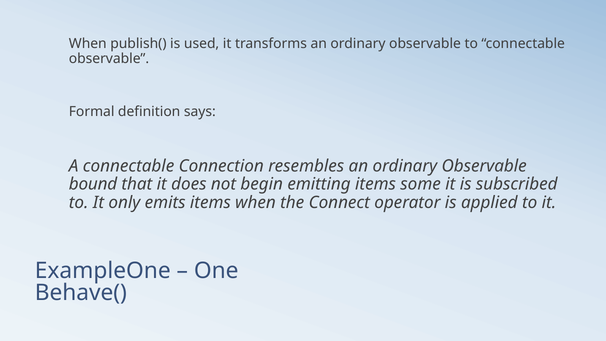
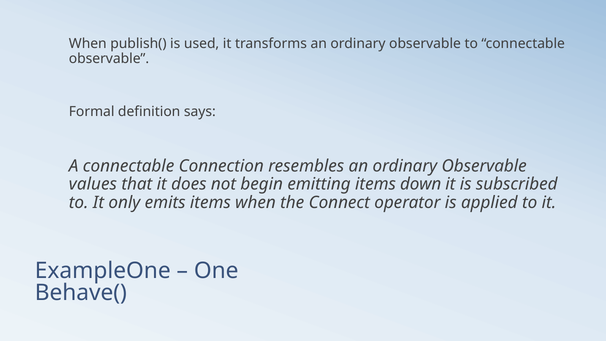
bound: bound -> values (93, 184)
some: some -> down (421, 184)
